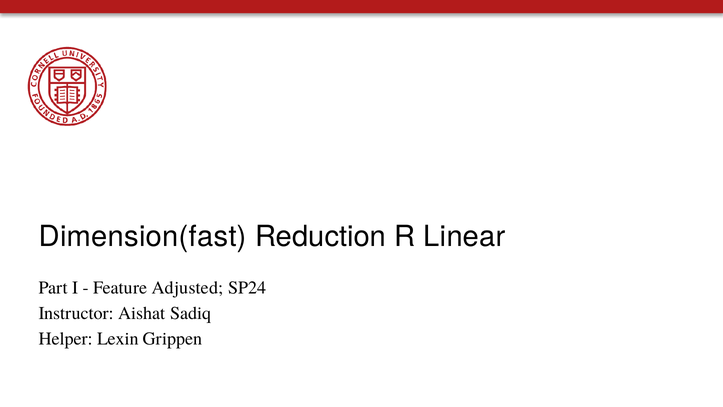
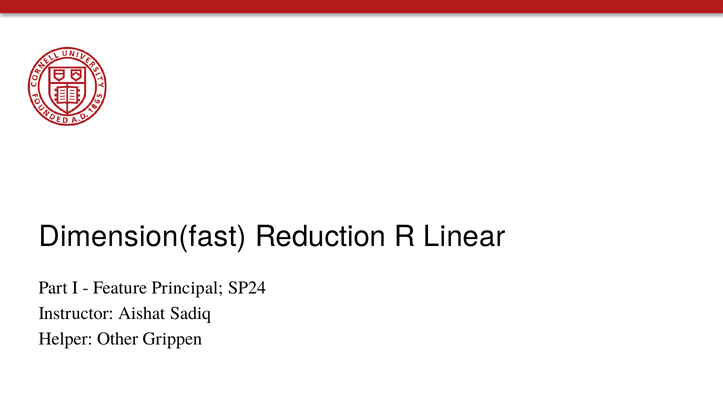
Adjusted: Adjusted -> Principal (188, 288)
Lexin: Lexin -> Other (118, 338)
